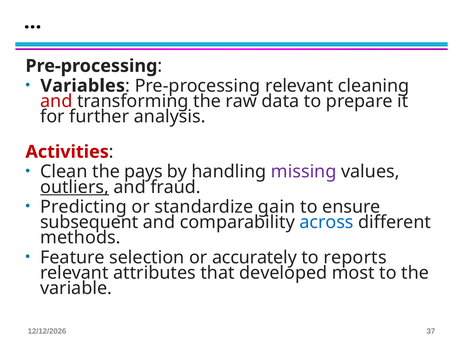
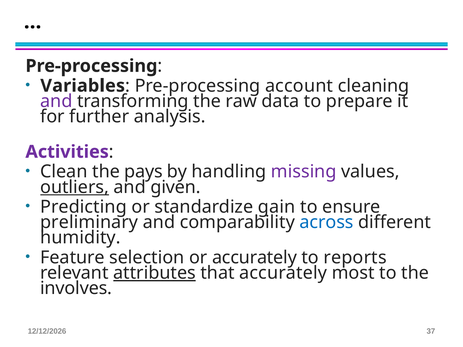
Pre-processing relevant: relevant -> account (299, 86)
and colour: red -> purple (56, 101)
Activities colour: red -> purple (67, 152)
fraud: fraud -> given (176, 187)
subsequent: subsequent -> preliminary (89, 222)
methods: methods -> humidity (80, 238)
attributes underline: none -> present (154, 273)
that developed: developed -> accurately (283, 273)
variable: variable -> involves (76, 289)
